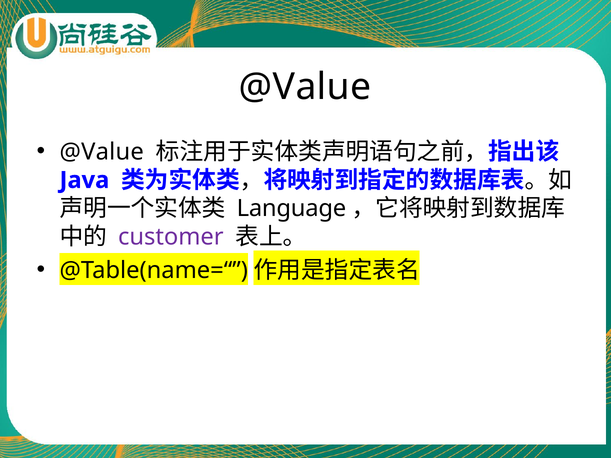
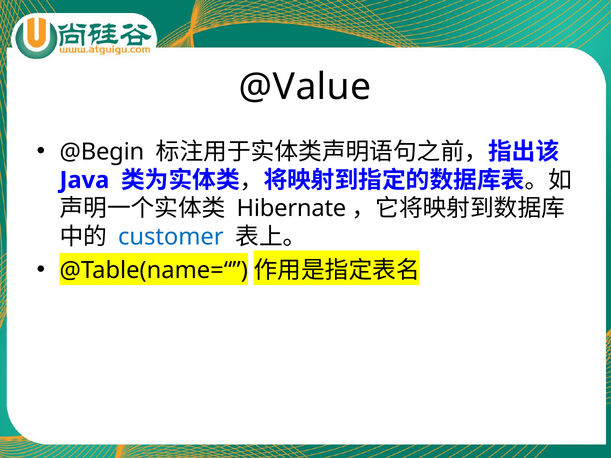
@Value: @Value -> @Begin (102, 152)
Language: Language -> Hibernate (291, 209)
customer colour: purple -> blue (171, 237)
